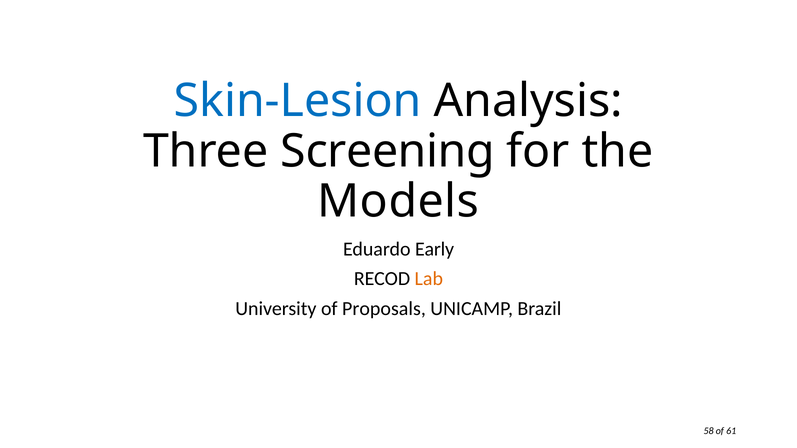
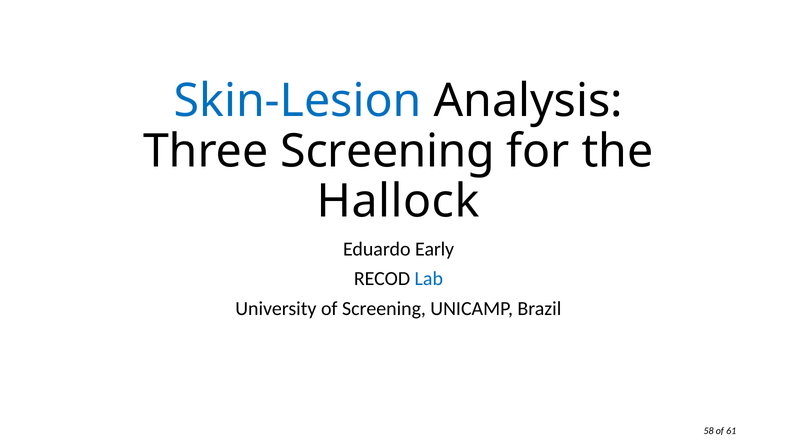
Models: Models -> Hallock (398, 202)
Lab colour: orange -> blue (429, 279)
of Proposals: Proposals -> Screening (384, 309)
